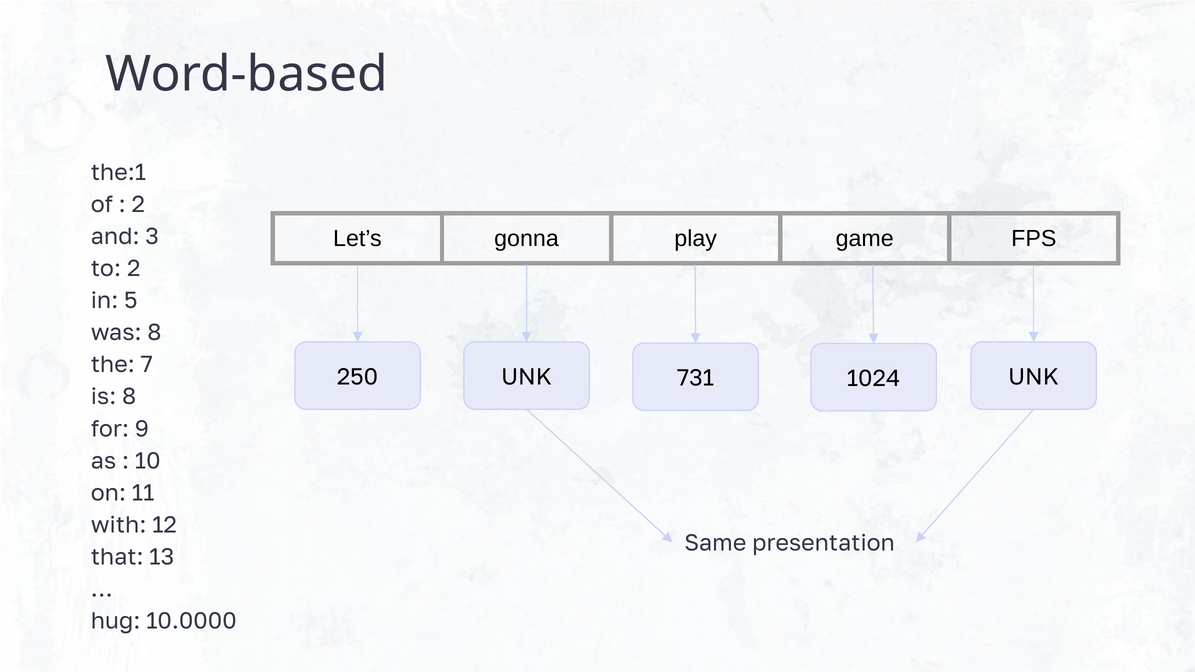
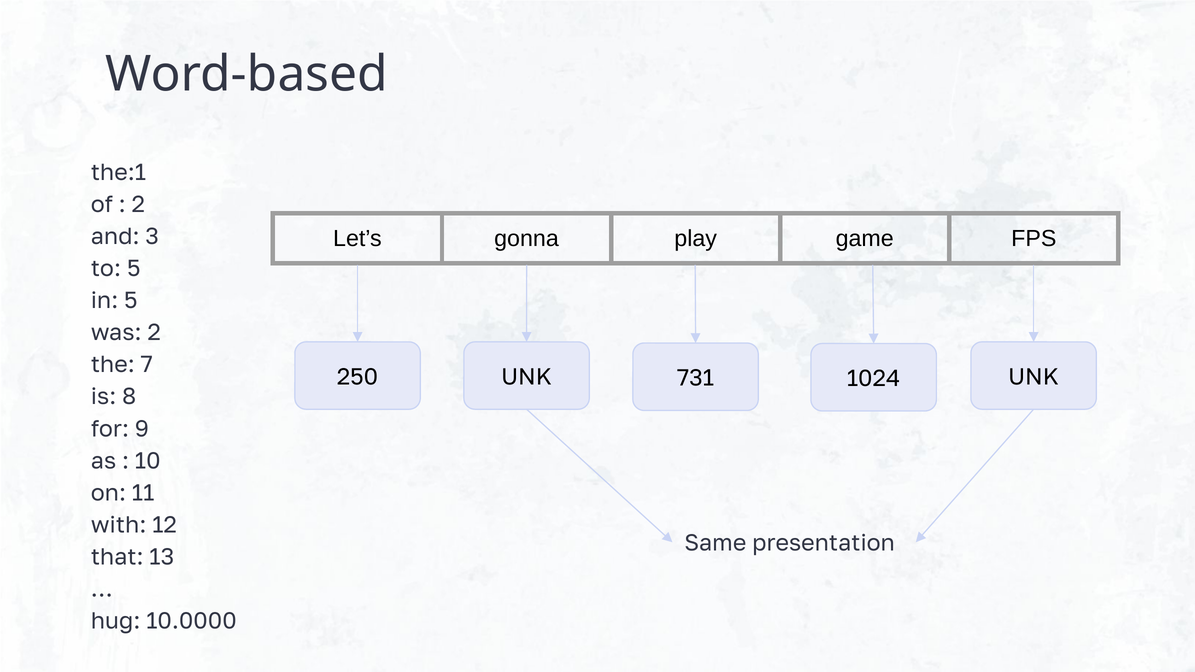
to 2: 2 -> 5 (134, 269)
was 8: 8 -> 2 (154, 333)
